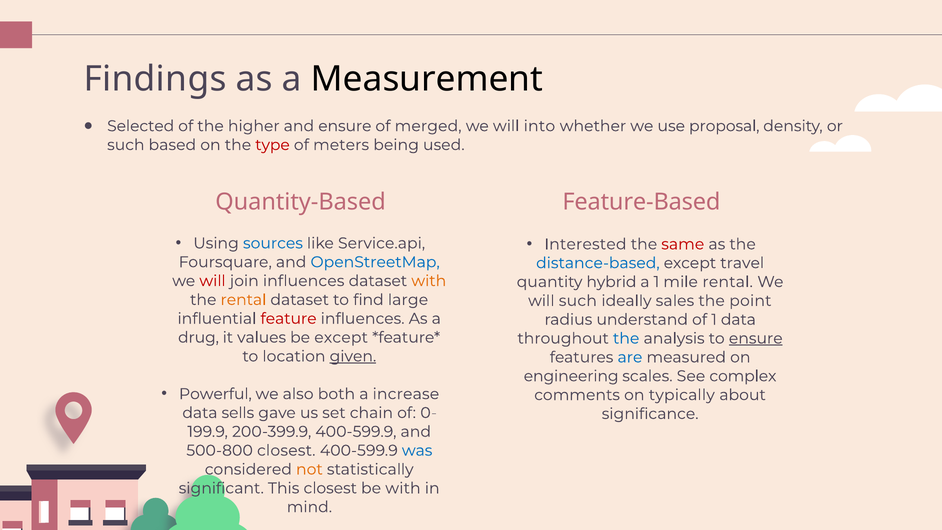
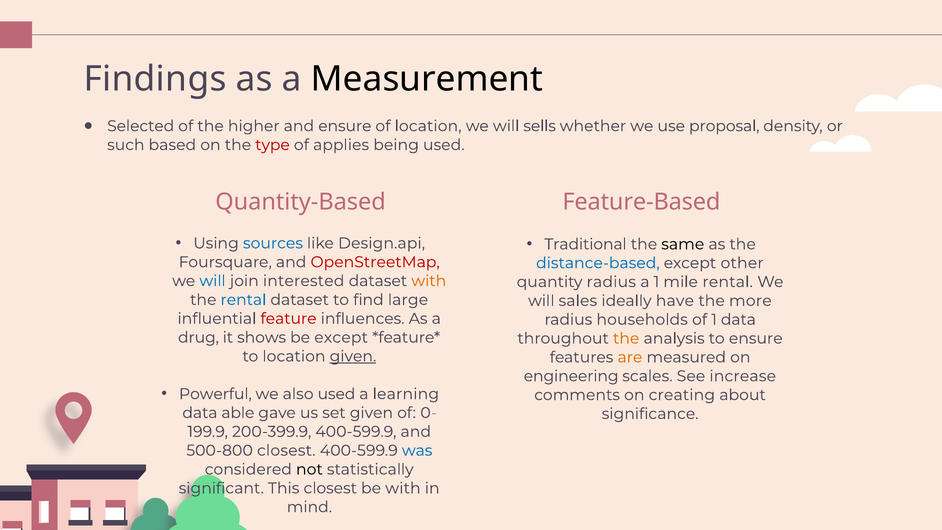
of merged: merged -> location (428, 126)
into: into -> sells (540, 126)
meters: meters -> applies (341, 145)
Service.api: Service.api -> Design.api (382, 243)
Interested: Interested -> Traditional (586, 244)
same colour: red -> black (683, 244)
OpenStreetMap colour: blue -> red (375, 262)
travel: travel -> other (742, 263)
will colour: red -> blue (213, 281)
join influences: influences -> interested (304, 281)
quantity hybrid: hybrid -> radius (611, 282)
rental colour: orange -> blue (243, 300)
will such: such -> sales (578, 301)
sales: sales -> have (675, 301)
point: point -> more (750, 301)
understand: understand -> households (642, 320)
values: values -> shows (262, 337)
the colour: blue -> orange (626, 338)
ensure underline: present -> none (756, 338)
are colour: blue -> orange (630, 357)
complex: complex -> increase (743, 376)
also both: both -> used (336, 394)
increase: increase -> learning (406, 394)
typically: typically -> creating (682, 395)
sells: sells -> able (238, 413)
set chain: chain -> given (371, 413)
not colour: orange -> black (309, 469)
